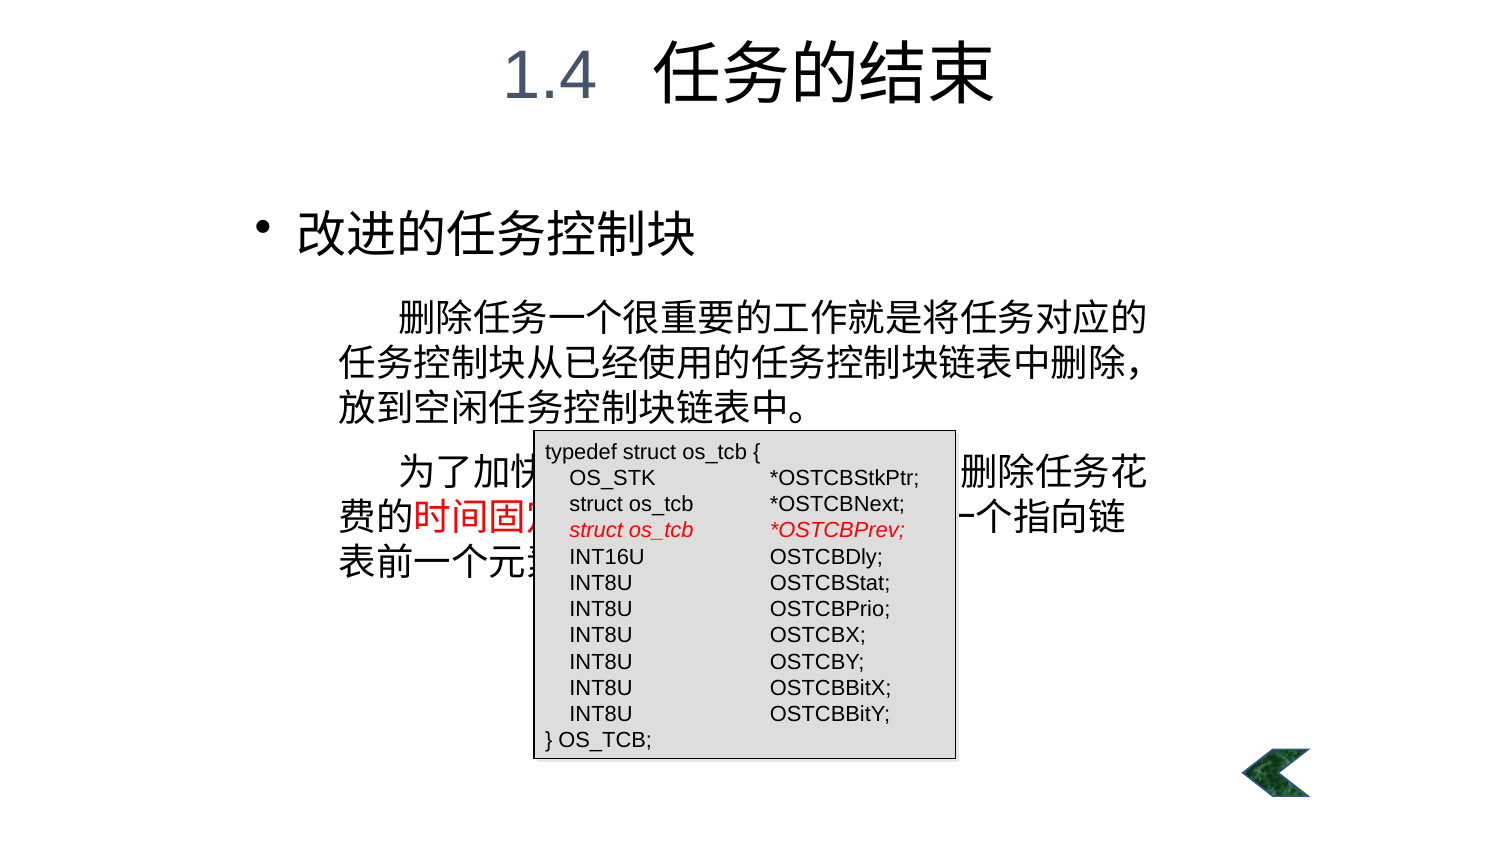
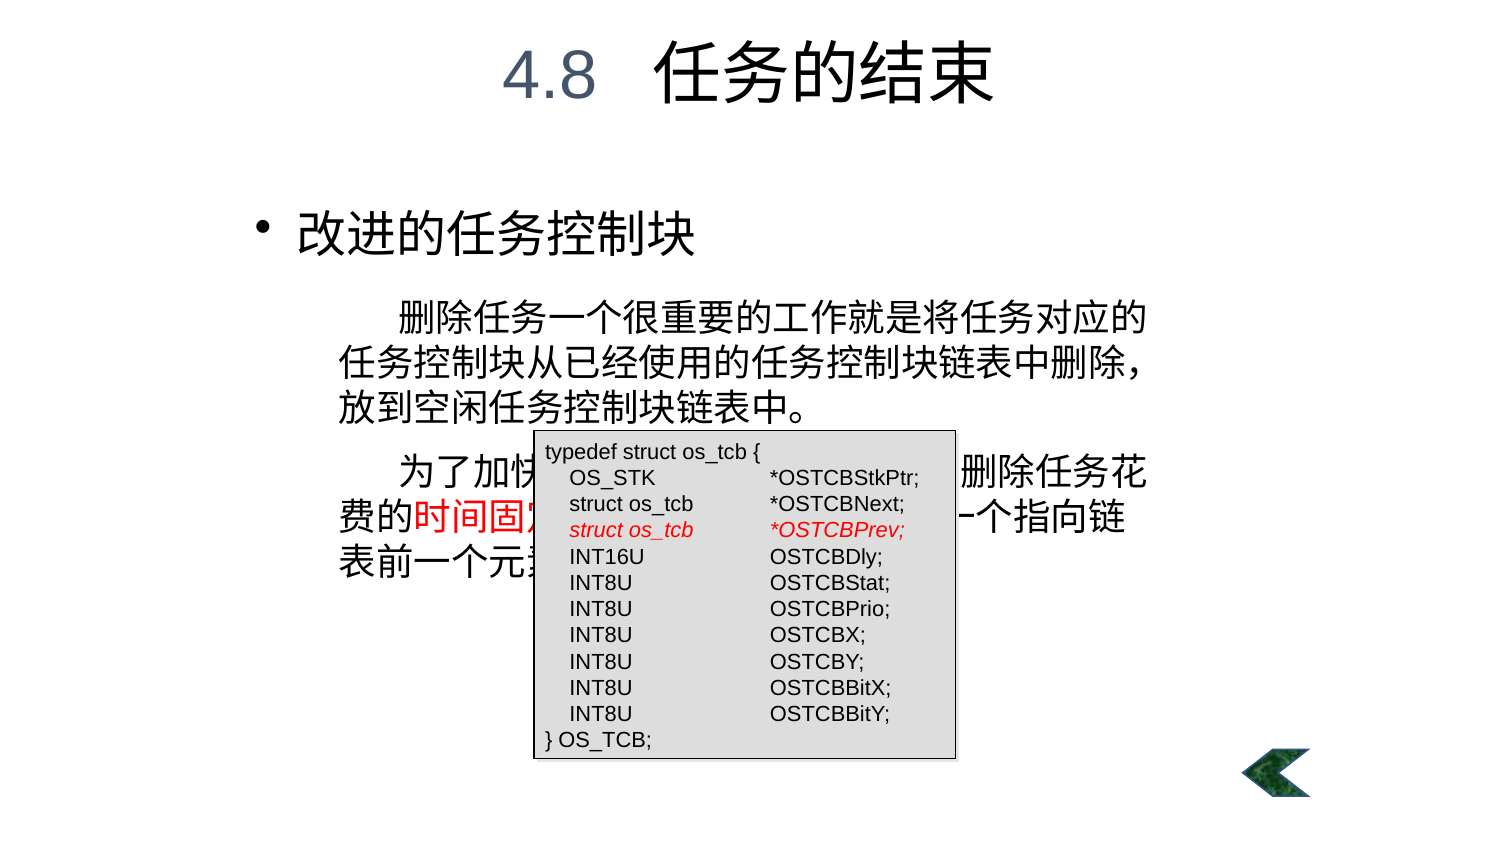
1.4: 1.4 -> 4.8 (550, 76)
